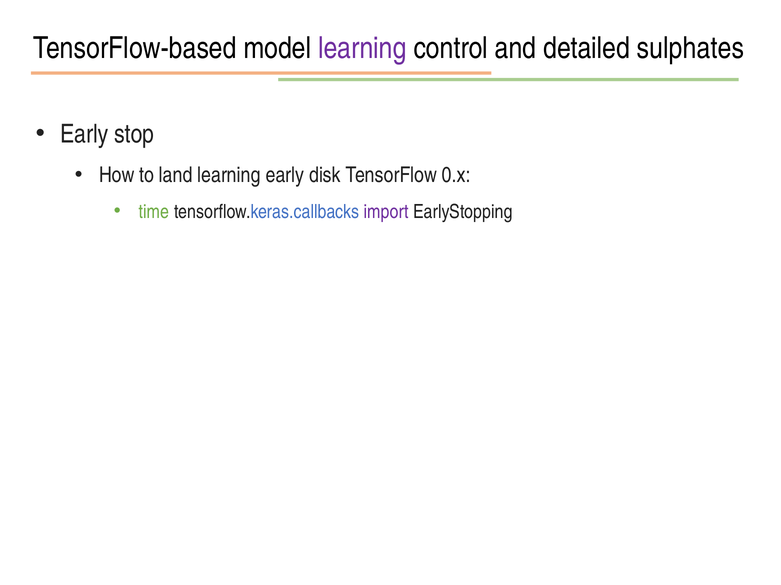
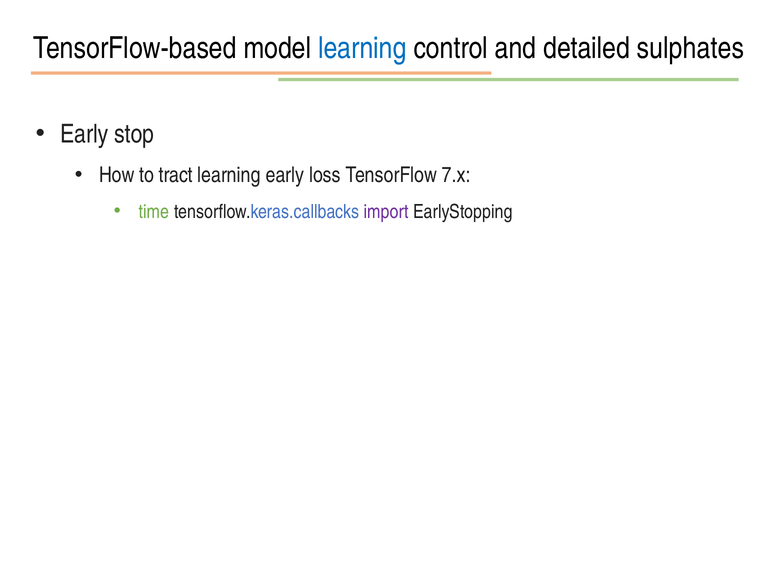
learning colour: purple -> blue (362, 48)
land: land -> tract (176, 176)
disk: disk -> loss (325, 176)
0.x: 0.x -> 7.x (456, 176)
